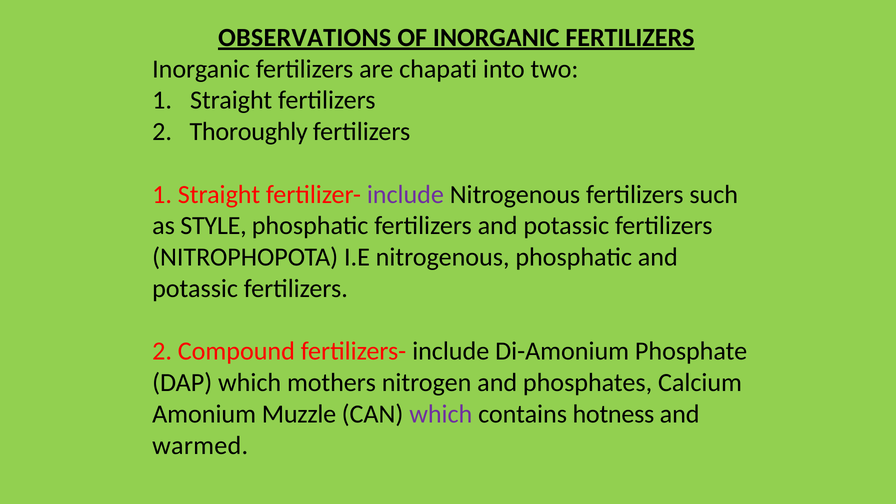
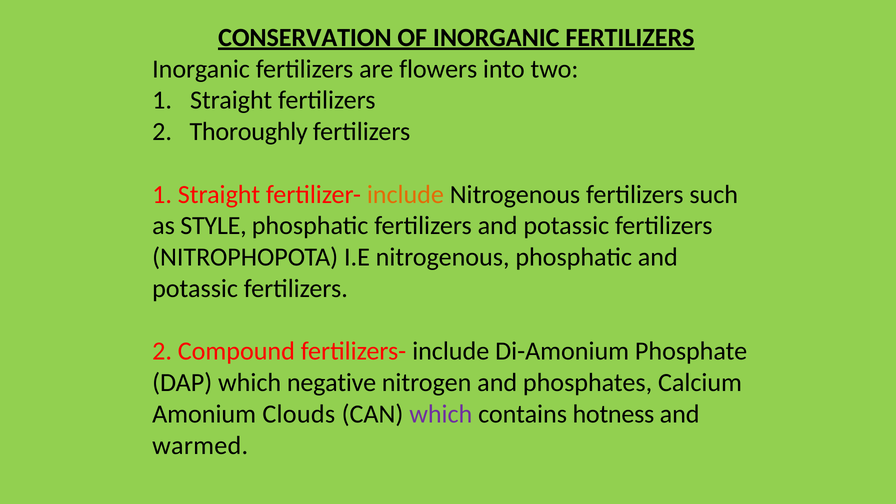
OBSERVATIONS: OBSERVATIONS -> CONSERVATION (305, 38)
chapati: chapati -> flowers (438, 69)
include colour: purple -> orange (405, 194)
mothers: mothers -> negative (332, 383)
Muzzle: Muzzle -> Clouds (299, 414)
